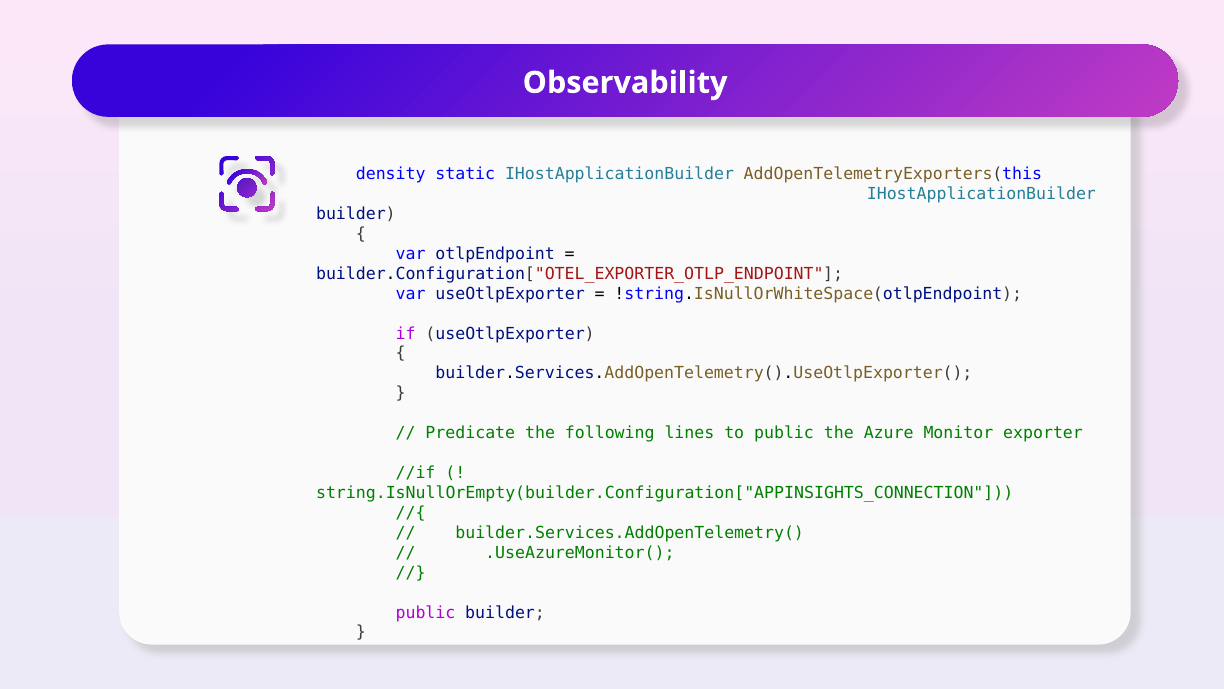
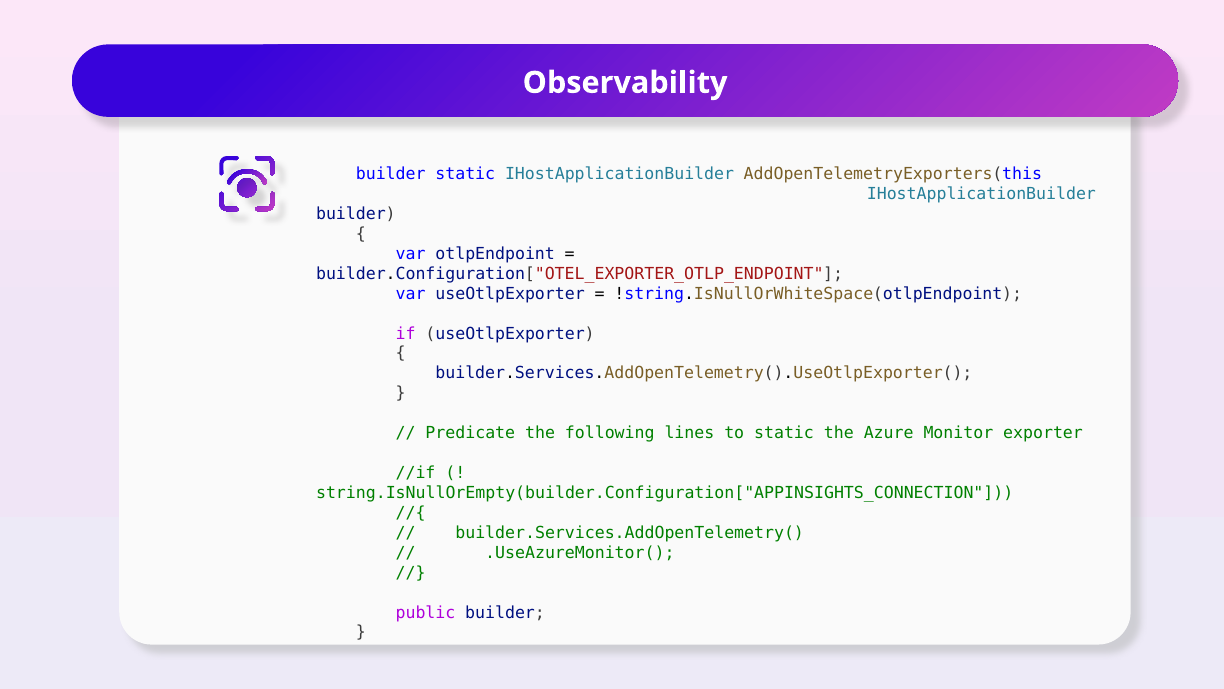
density: density -> builder (391, 174)
to public: public -> static (784, 433)
